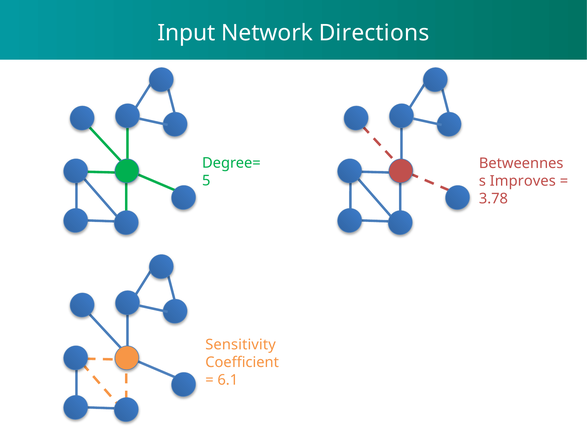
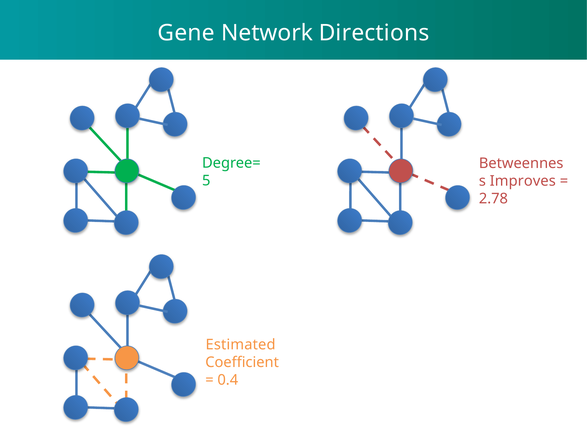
Input: Input -> Gene (186, 33)
3.78: 3.78 -> 2.78 (493, 198)
Sensitivity: Sensitivity -> Estimated (241, 344)
6.1: 6.1 -> 0.4 (228, 379)
